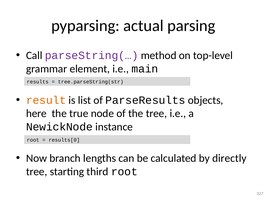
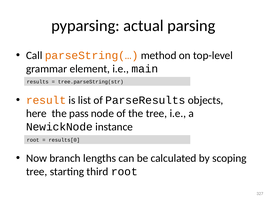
parseString(… colour: purple -> orange (92, 56)
true: true -> pass (79, 114)
directly: directly -> scoping (229, 158)
